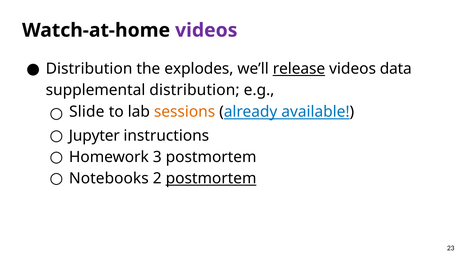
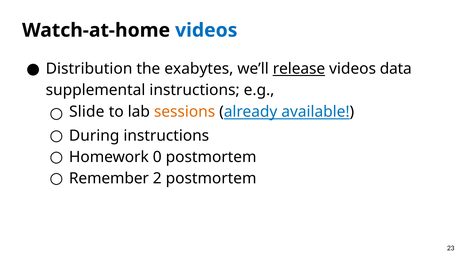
videos colour: purple -> blue (206, 30)
explodes: explodes -> exabytes (199, 69)
supplemental distribution: distribution -> instructions (195, 90)
Jupyter: Jupyter -> During (94, 136)
3: 3 -> 0 (157, 157)
Notebooks: Notebooks -> Remember (109, 178)
postmortem underline: present -> none (211, 178)
